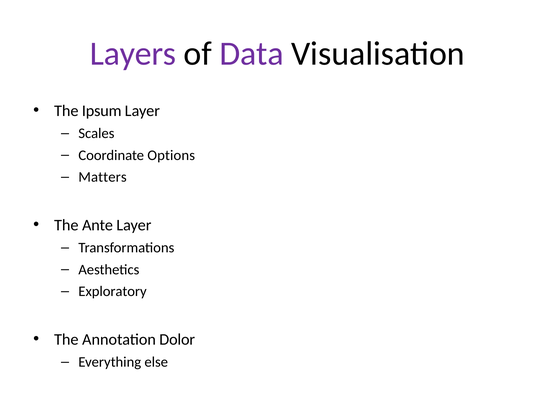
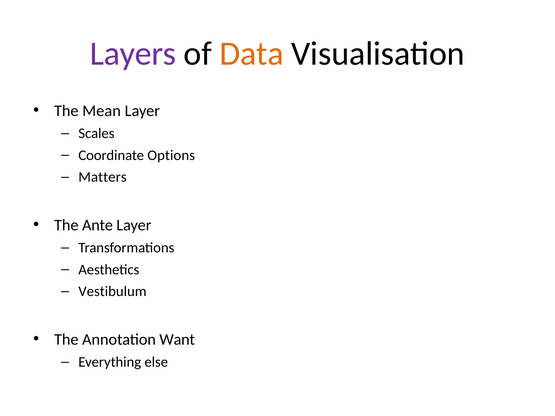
Data colour: purple -> orange (252, 54)
Ipsum: Ipsum -> Mean (102, 111)
Exploratory: Exploratory -> Vestibulum (112, 292)
Dolor: Dolor -> Want (177, 340)
